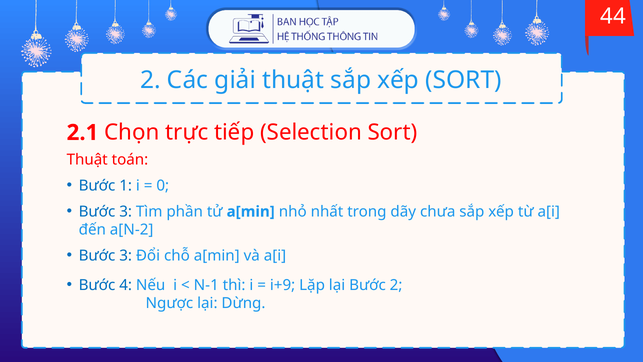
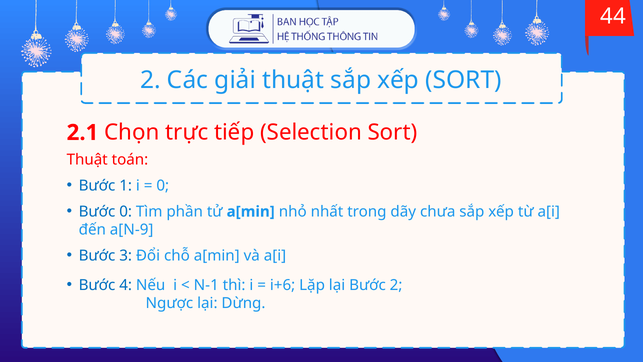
3: 3 -> 0 (126, 211)
a[N-2: a[N-2 -> a[N-9 (132, 230)
i+9: i+9 -> i+6 (283, 285)
